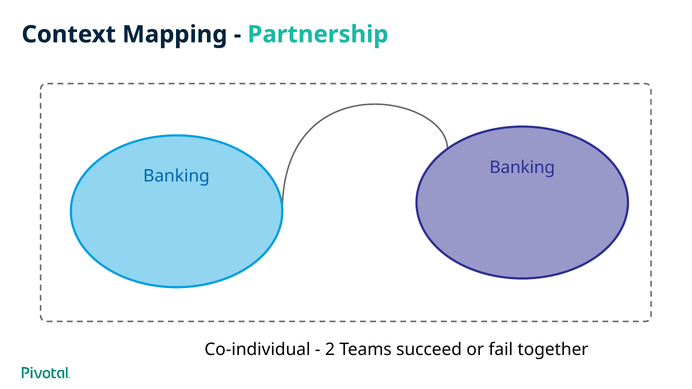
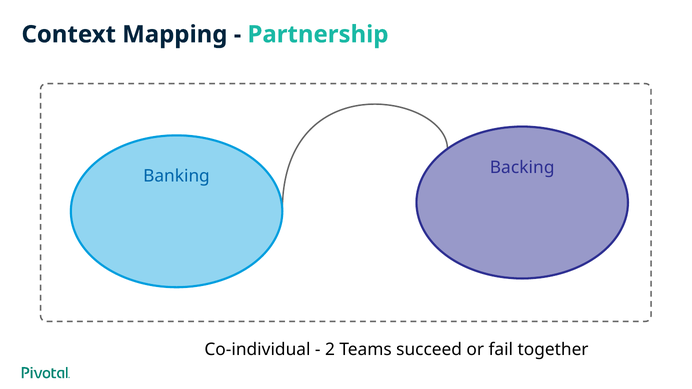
Banking: Banking -> Backing (522, 167)
